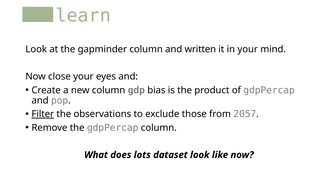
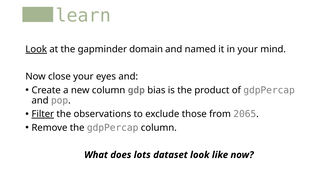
Look underline: none -> present (36, 49)
gapminder column: column -> domain (146, 49)
written: written -> named (200, 49)
2057: 2057 -> 2065 (245, 114)
